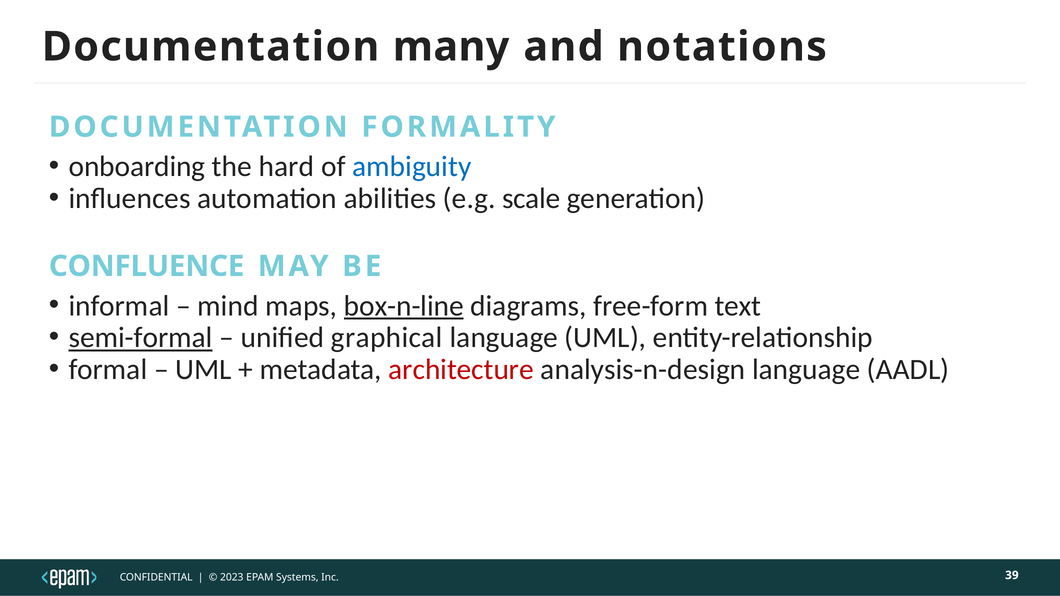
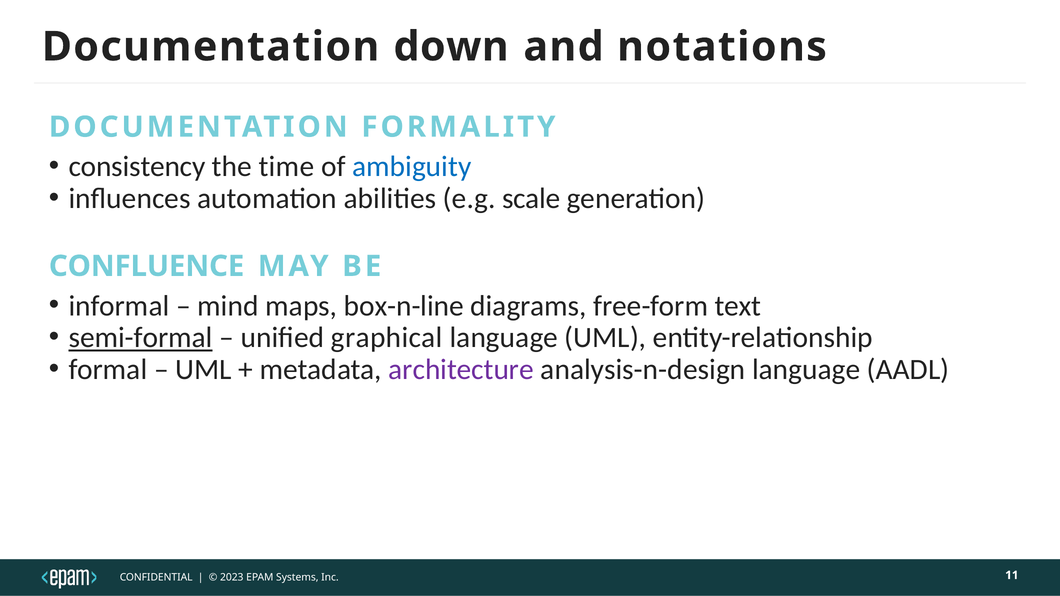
many: many -> down (451, 47)
onboarding: onboarding -> consistency (137, 167)
hard: hard -> time (286, 167)
box-n-line underline: present -> none (404, 306)
architecture colour: red -> purple (461, 370)
39: 39 -> 11 (1012, 575)
